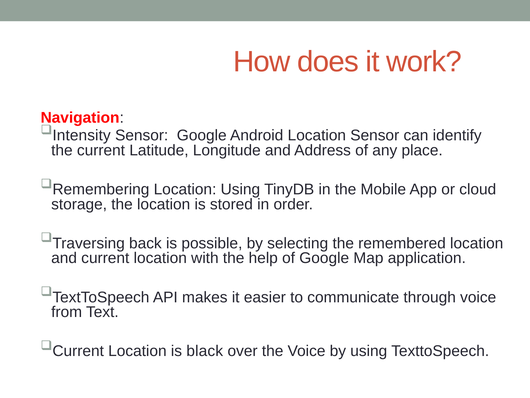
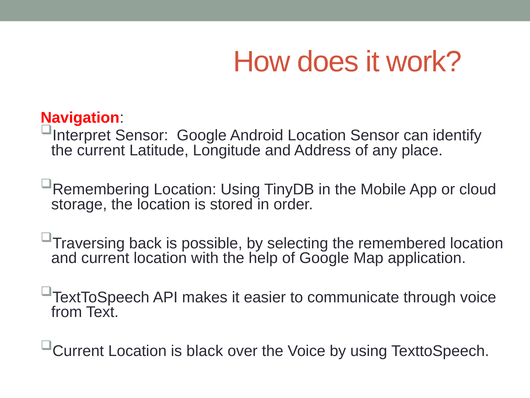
Intensity: Intensity -> Interpret (82, 135)
